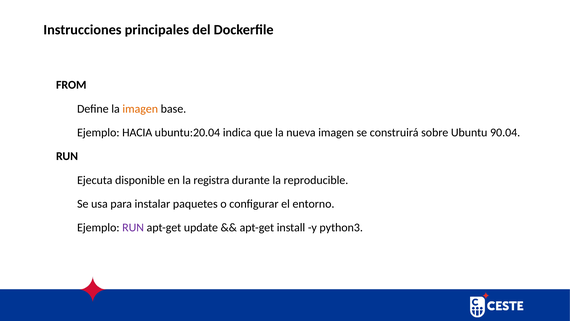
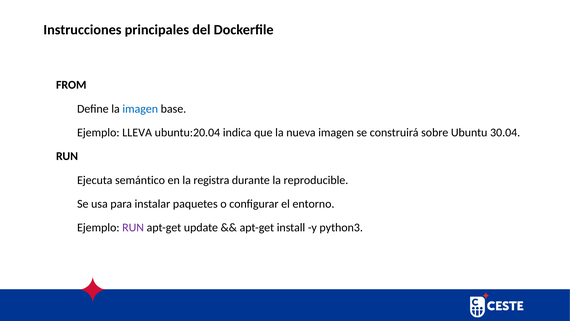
imagen colour: orange -> blue (140, 109)
HACIA: HACIA -> LLEVA (137, 132)
90.04: 90.04 -> 30.04 (505, 132)
disponible: disponible -> semántico (140, 180)
